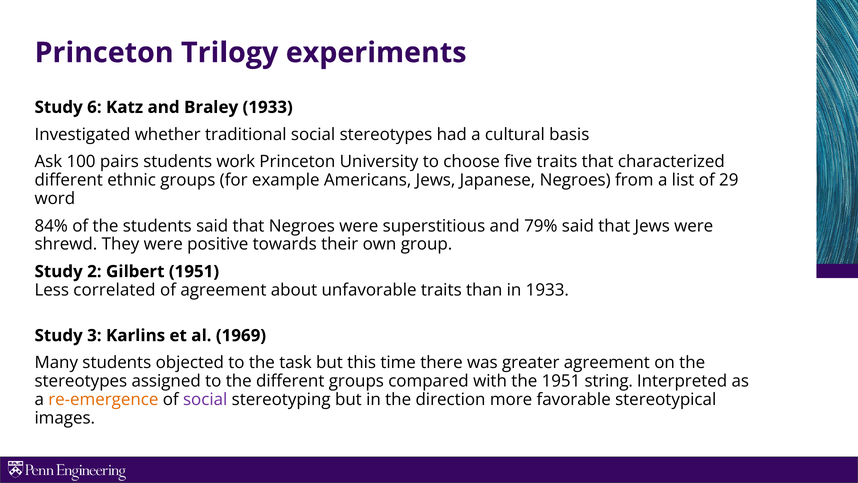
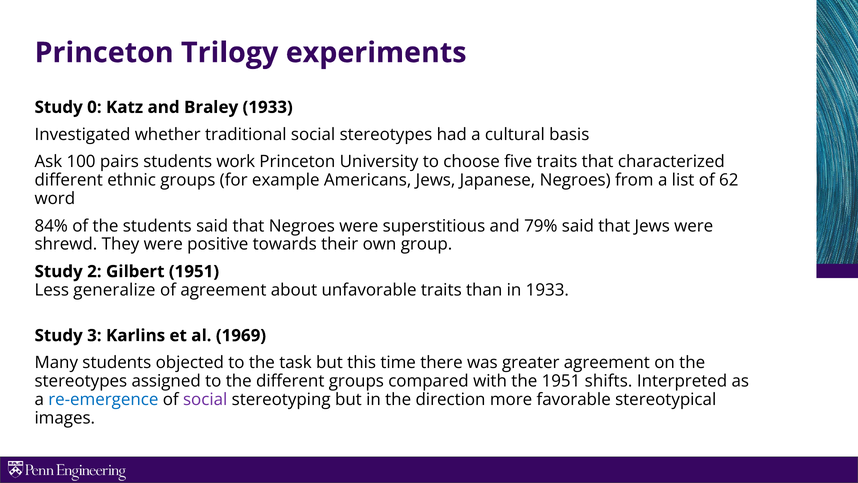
6: 6 -> 0 (94, 107)
29: 29 -> 62 (729, 180)
correlated: correlated -> generalize (114, 290)
string: string -> shifts (609, 381)
re-emergence colour: orange -> blue (103, 399)
